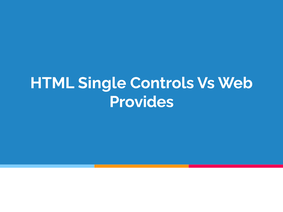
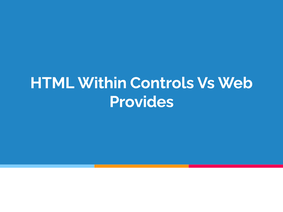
Single: Single -> Within (102, 83)
